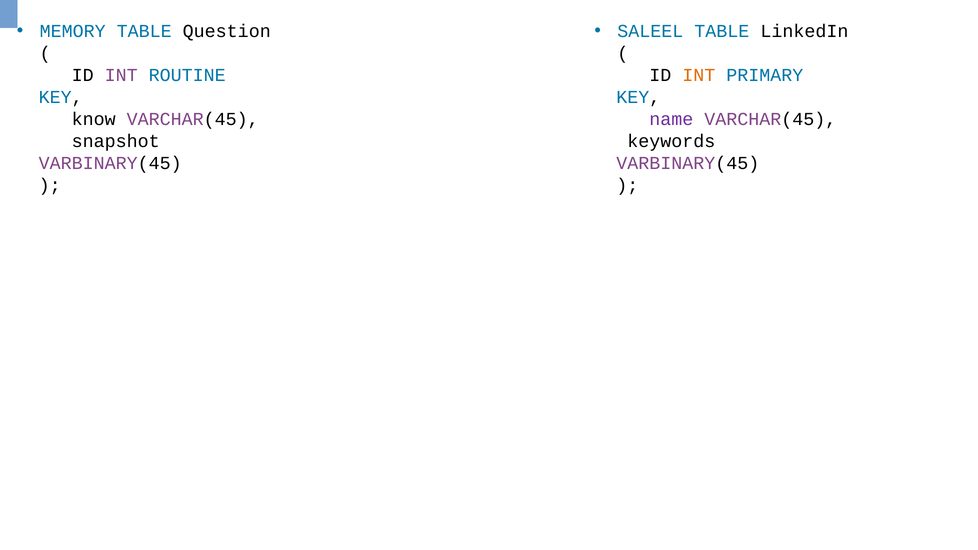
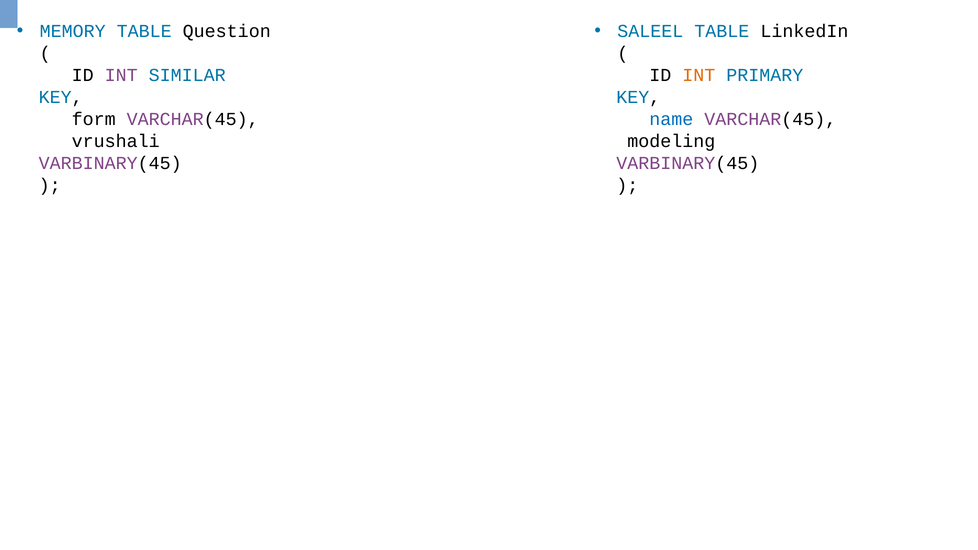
ROUTINE: ROUTINE -> SIMILAR (187, 75)
know: know -> form (94, 119)
name colour: purple -> blue (671, 119)
snapshot: snapshot -> vrushali (116, 141)
keywords: keywords -> modeling (671, 141)
